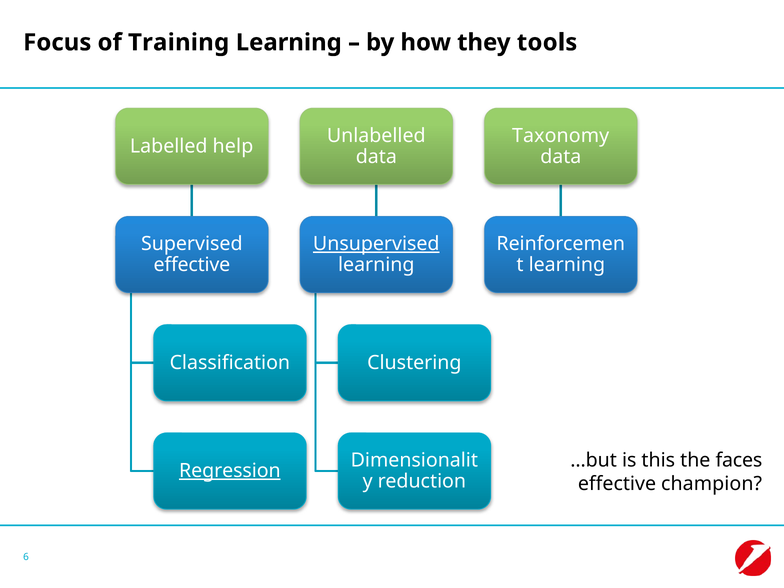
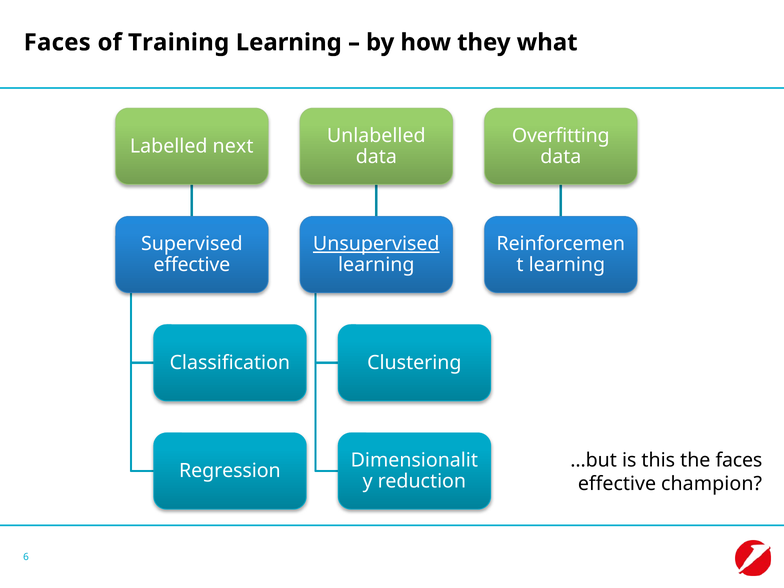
Focus: Focus -> Faces (57, 42)
tools: tools -> what (547, 42)
Taxonomy: Taxonomy -> Overfitting (561, 136)
help: help -> next (233, 146)
Regression underline: present -> none (230, 471)
